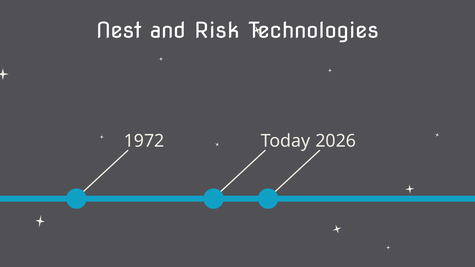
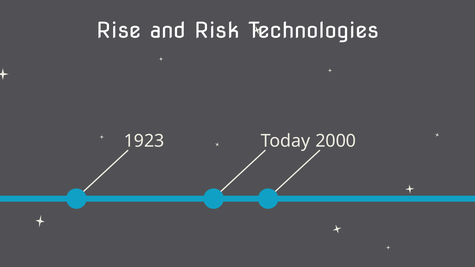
Nest: Nest -> Rise (119, 31)
1972: 1972 -> 1923 (144, 141)
2026: 2026 -> 2000 (336, 141)
